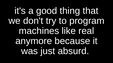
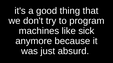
real: real -> sick (86, 31)
